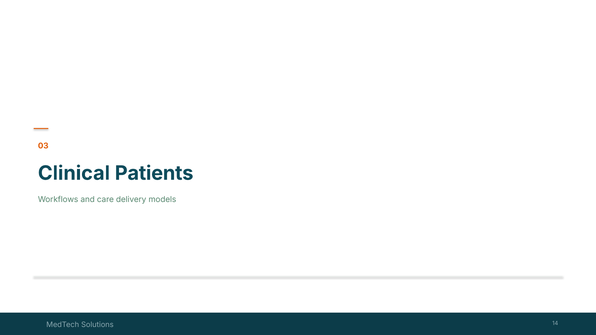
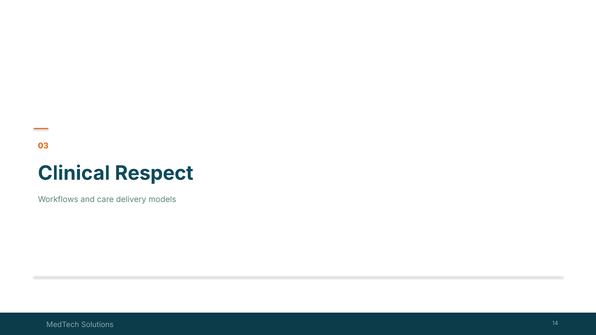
Patients: Patients -> Respect (154, 173)
